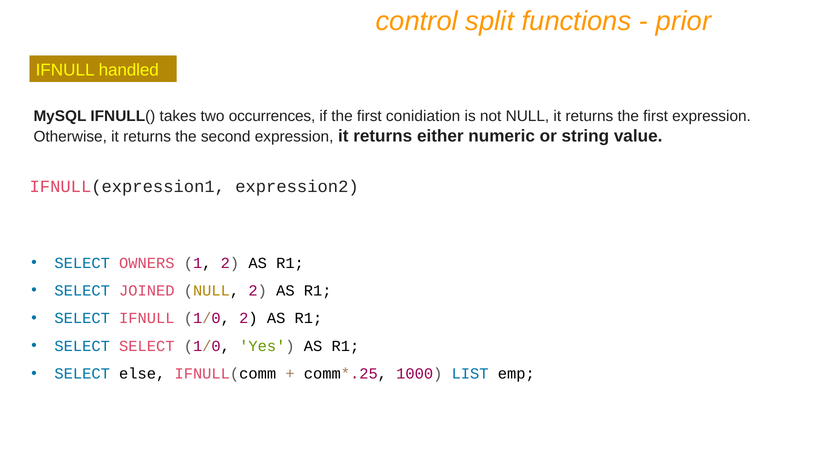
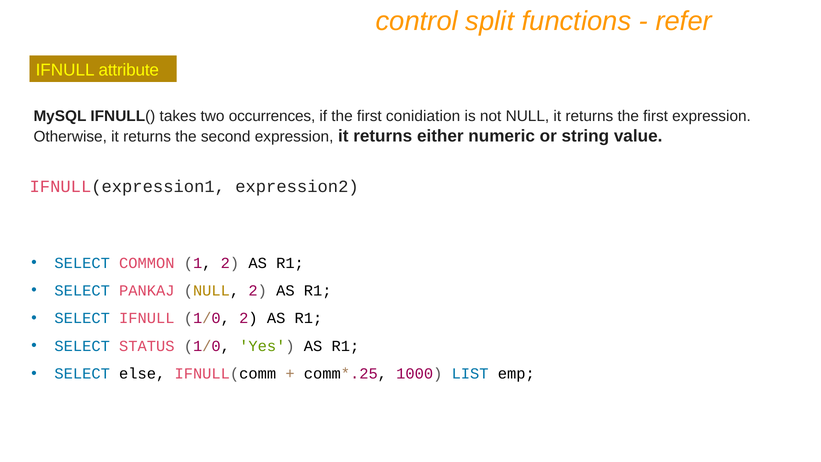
prior: prior -> refer (684, 21)
handled: handled -> attribute (129, 70)
OWNERS: OWNERS -> COMMON (147, 263)
JOINED: JOINED -> PANKAJ (147, 291)
SELECT SELECT: SELECT -> STATUS (147, 346)
